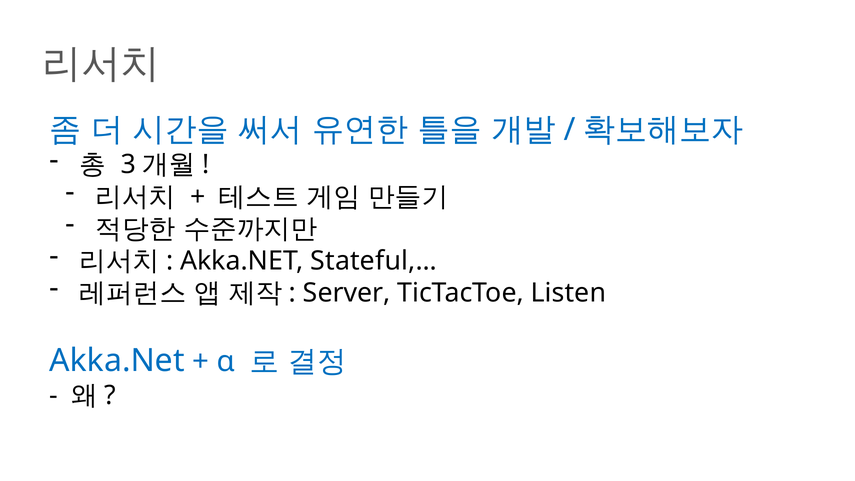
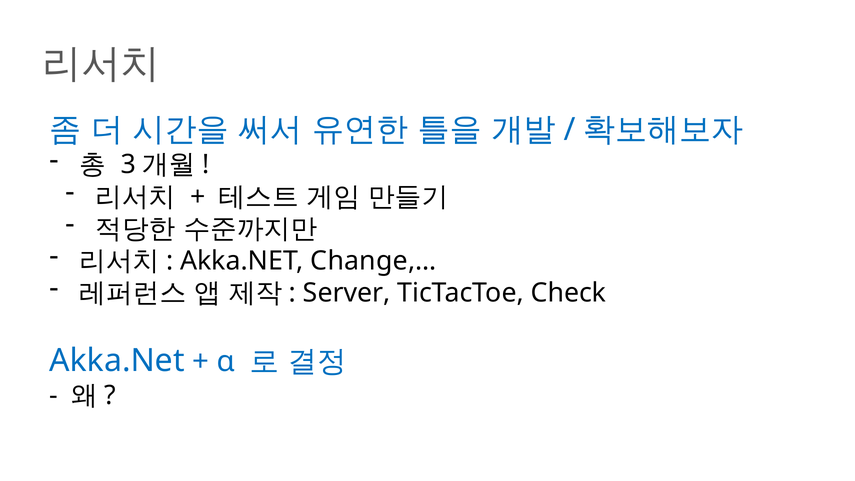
Stateful,…: Stateful,… -> Change,… (374, 261)
Listen: Listen -> Check (568, 293)
